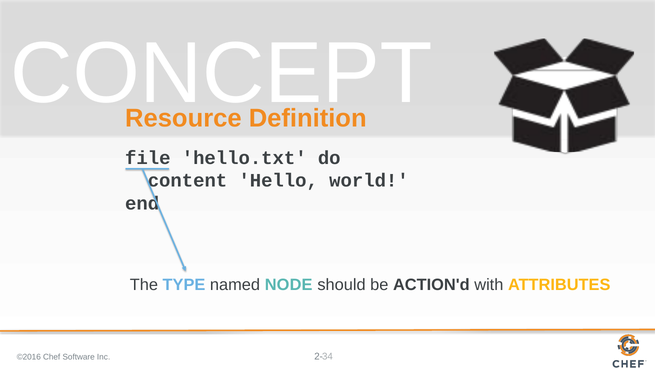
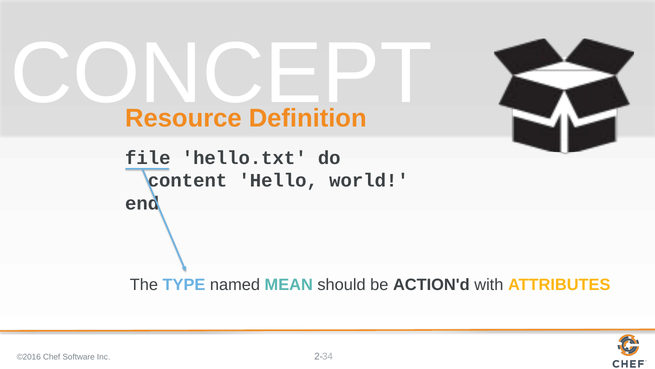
NODE: NODE -> MEAN (289, 284)
